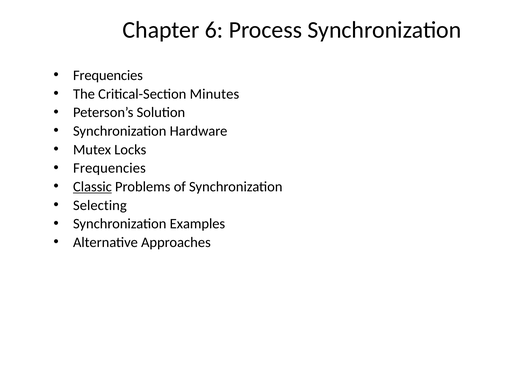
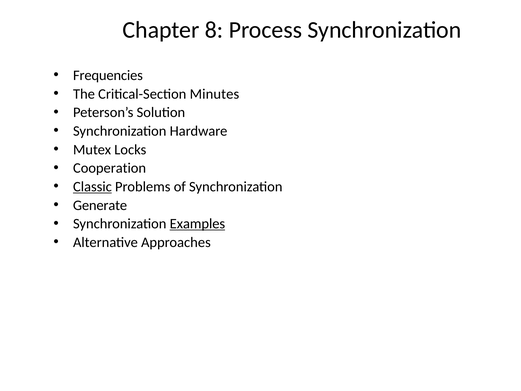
6: 6 -> 8 (214, 30)
Frequencies: Frequencies -> Cooperation (110, 168)
Selecting: Selecting -> Generate (100, 205)
Examples underline: none -> present (197, 224)
